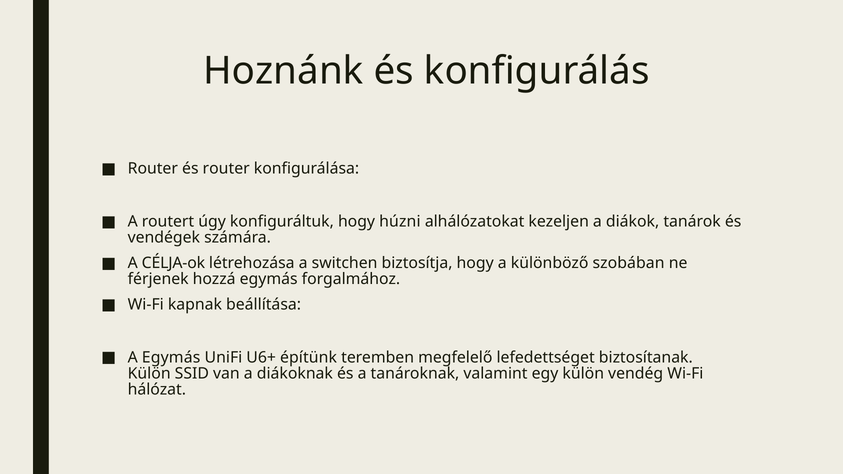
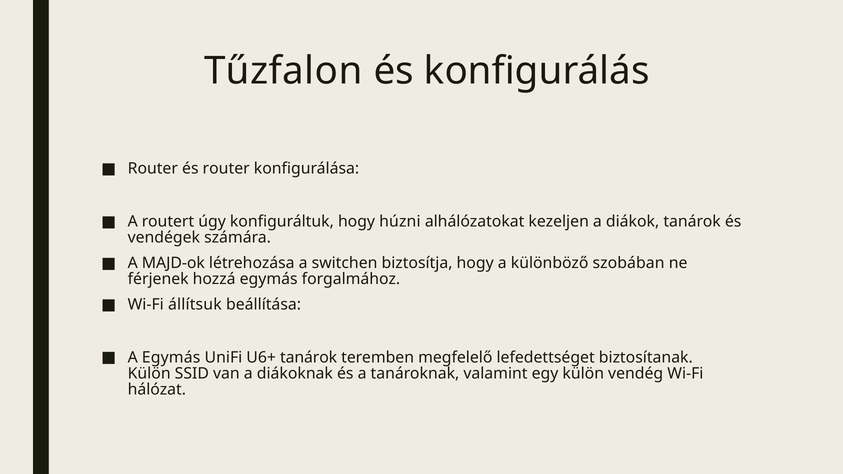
Hoznánk: Hoznánk -> Tűzfalon (283, 71)
CÉLJA-ok: CÉLJA-ok -> MAJD-ok (173, 263)
kapnak: kapnak -> állítsuk (195, 305)
U6+ építünk: építünk -> tanárok (309, 358)
